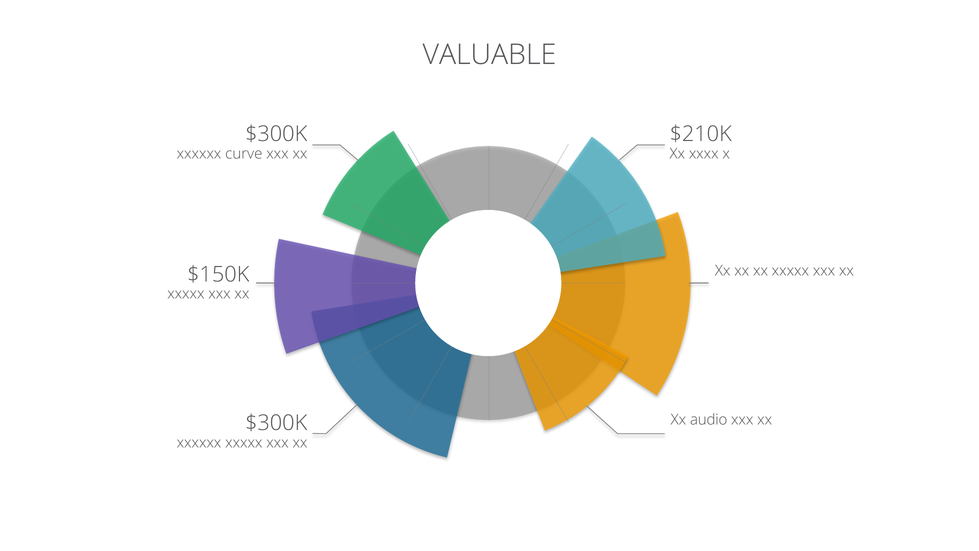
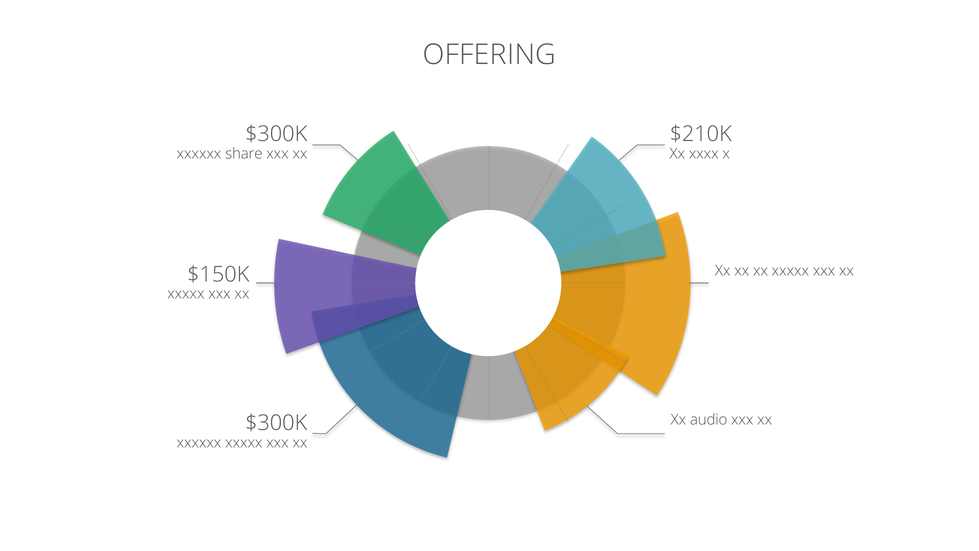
VALUABLE: VALUABLE -> OFFERING (489, 55)
curve: curve -> share (244, 154)
